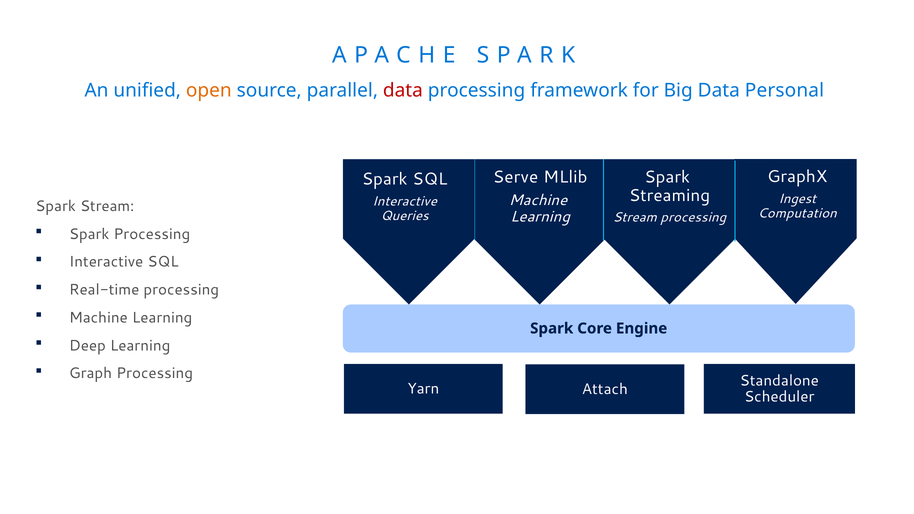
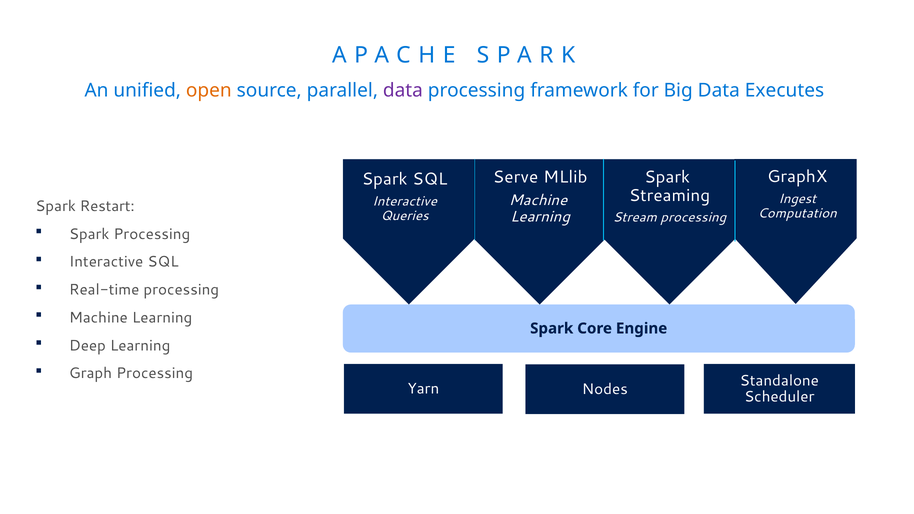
data colour: red -> purple (403, 90)
Personal: Personal -> Executes (785, 90)
Spark Stream: Stream -> Restart (107, 206)
Attach: Attach -> Nodes (605, 389)
